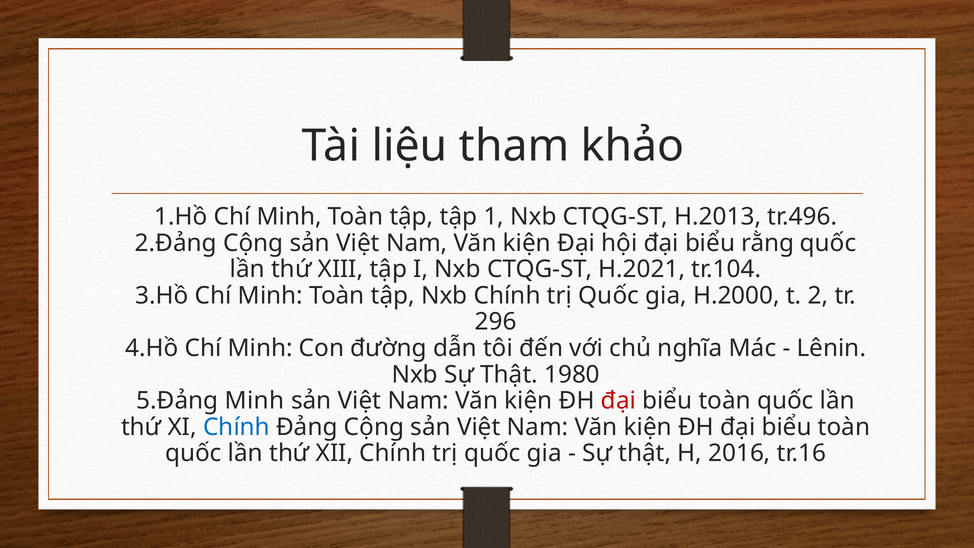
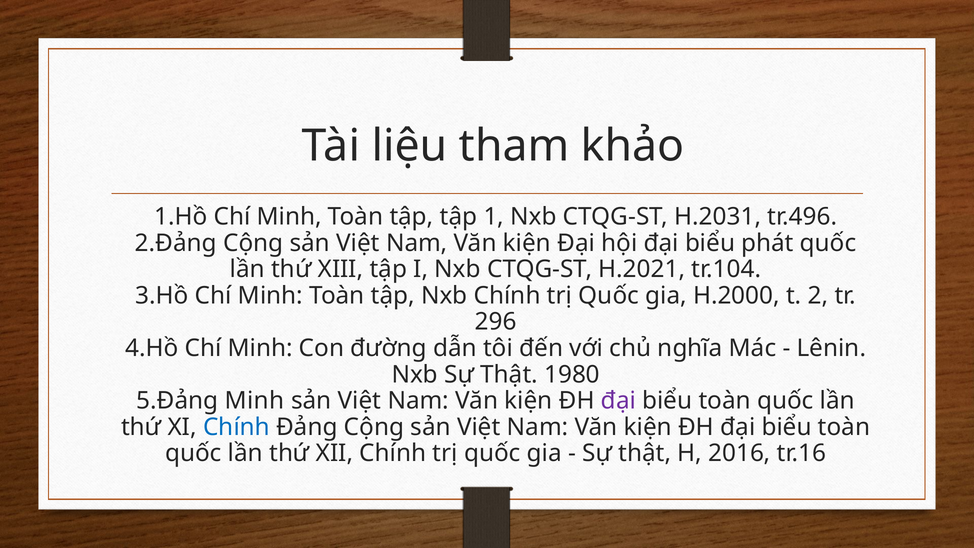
H.2013: H.2013 -> H.2031 (718, 217)
rằng: rằng -> phát (768, 243)
đại colour: red -> purple (618, 401)
